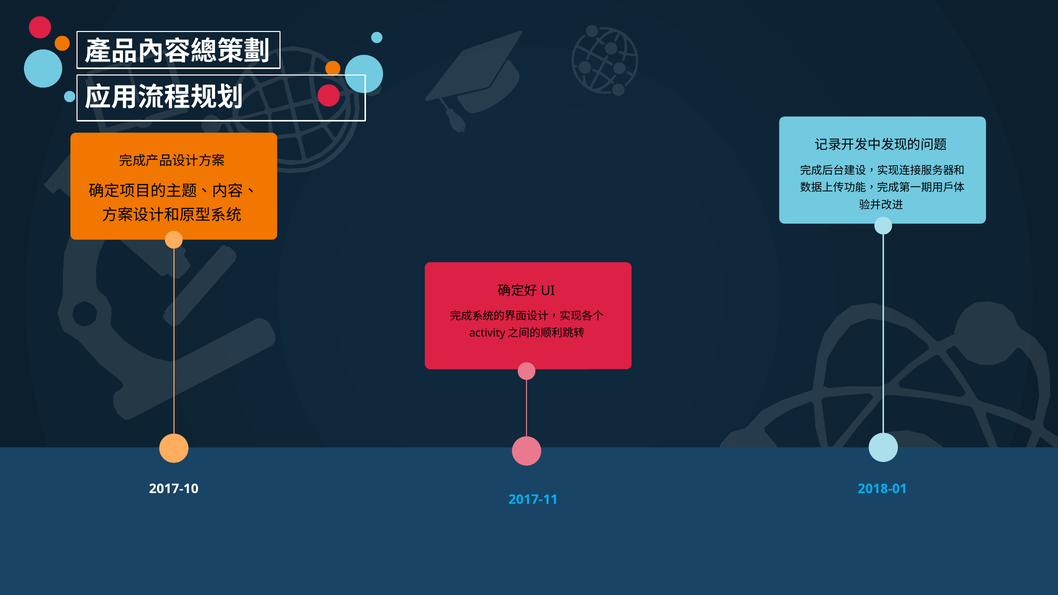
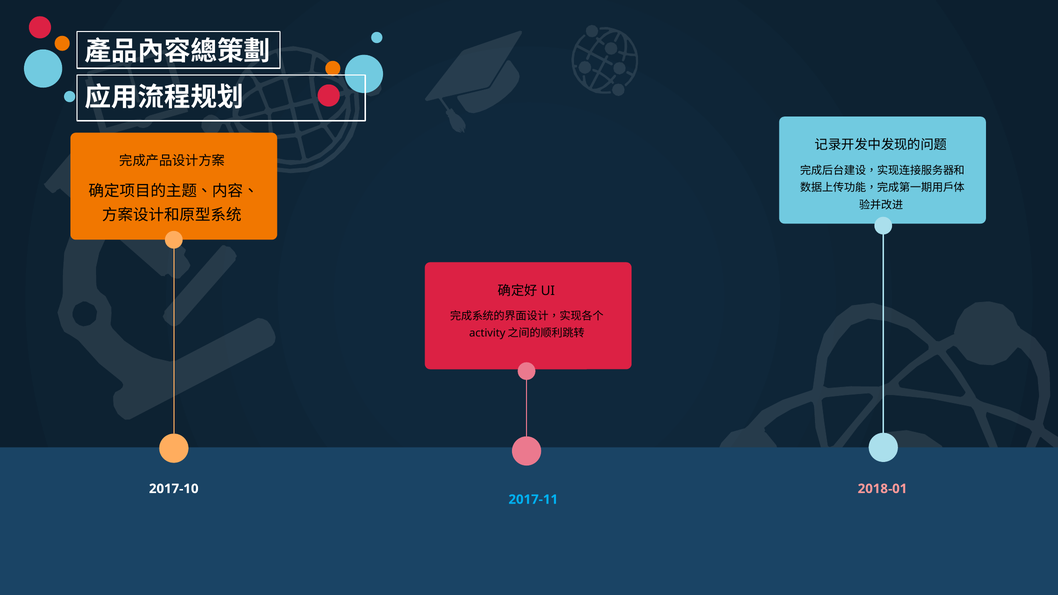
2018-01 colour: light blue -> pink (882, 489)
